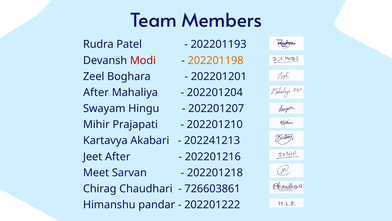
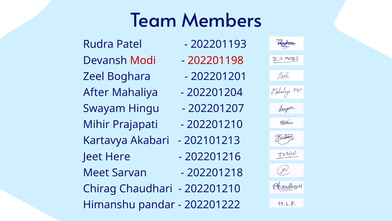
202201198 colour: orange -> red (216, 60)
202241213: 202241213 -> 202101213 (212, 140)
Jeet After: After -> Here (118, 156)
726603861: 726603861 -> 202201210 (212, 188)
